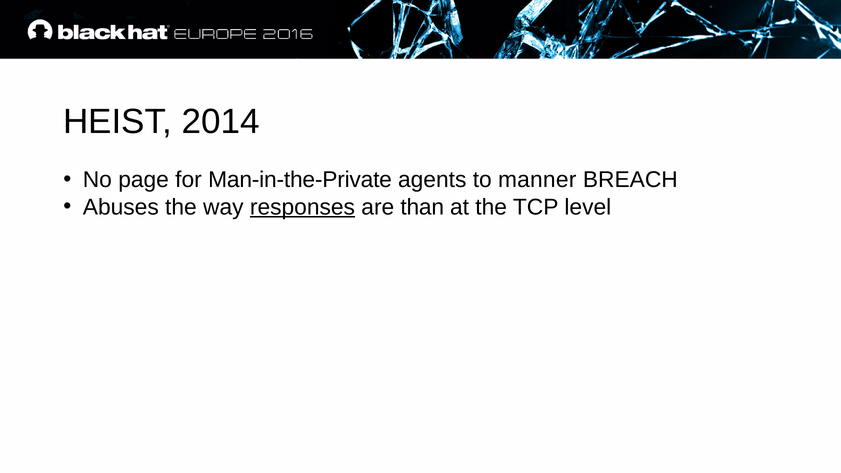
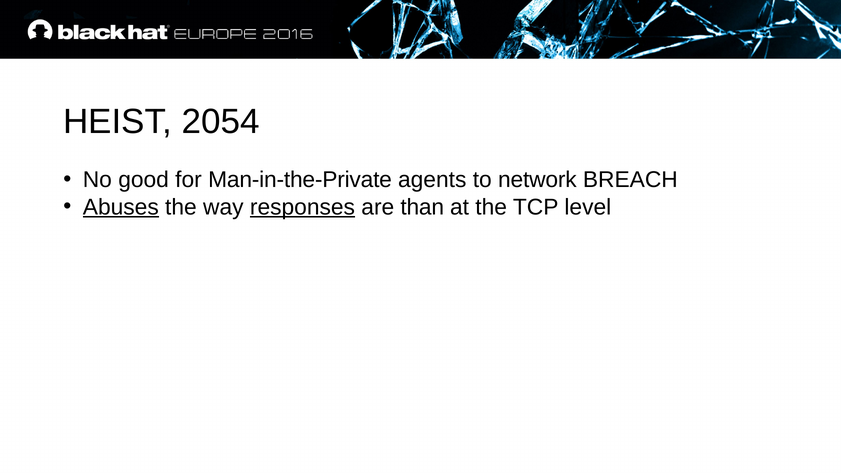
2014: 2014 -> 2054 (221, 122)
page: page -> good (144, 180)
manner: manner -> network (537, 180)
Abuses underline: none -> present (121, 207)
